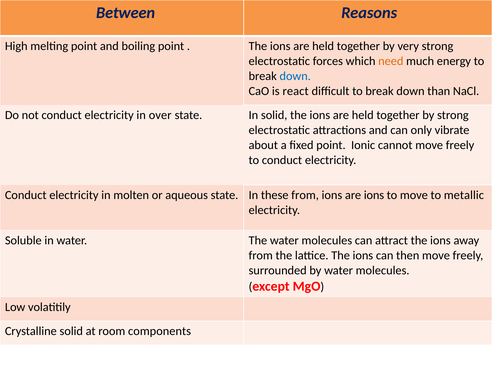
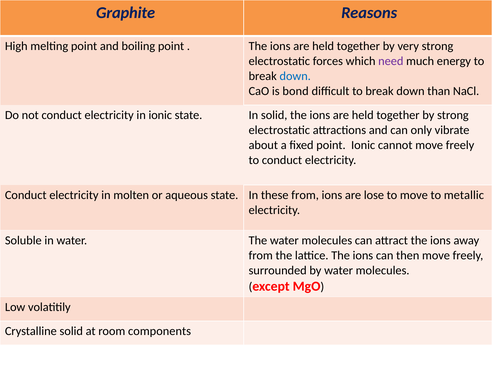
Between: Between -> Graphite (126, 13)
need colour: orange -> purple (391, 61)
react: react -> bond (296, 91)
in over: over -> ionic (160, 115)
are ions: ions -> lose (374, 195)
